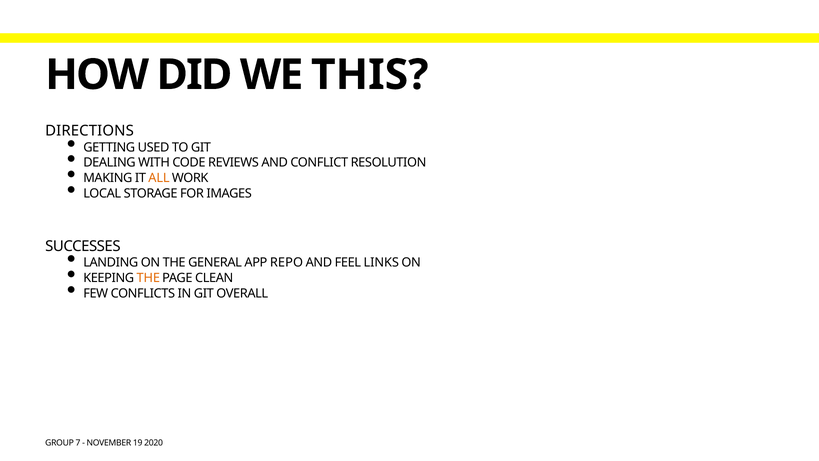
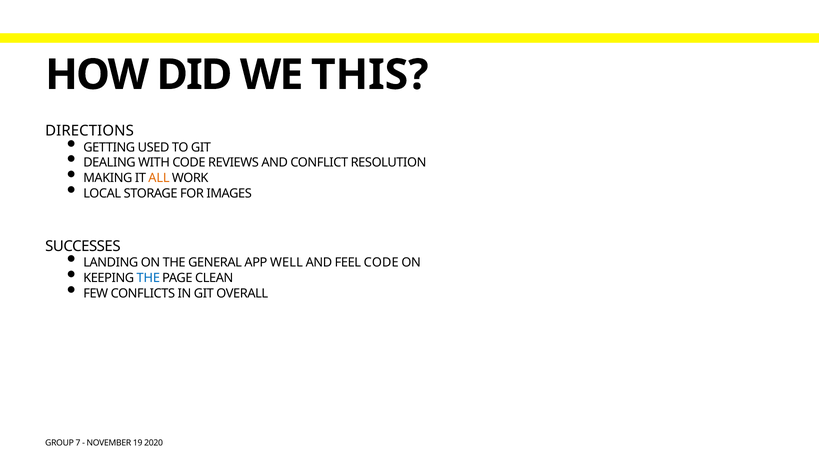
REPO: REPO -> WELL (286, 262)
FEEL LINKS: LINKS -> CODE (381, 262)
THE colour: orange -> blue (148, 278)
